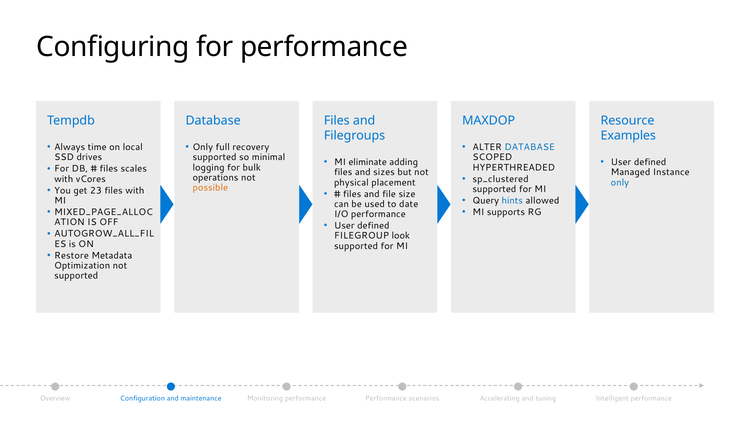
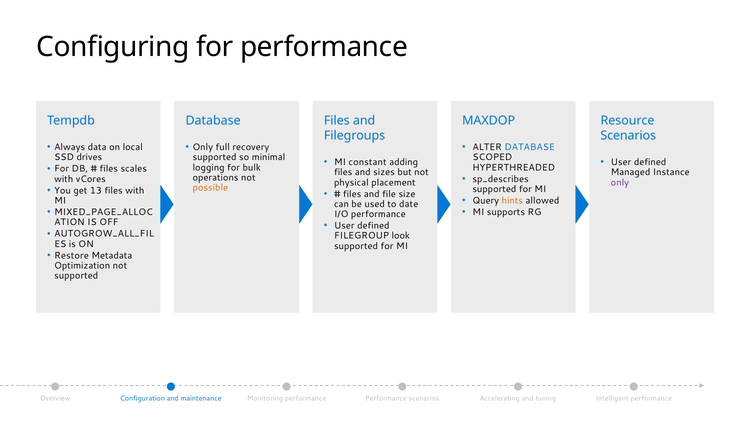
Examples: Examples -> Scenarios (628, 135)
time: time -> data (97, 147)
eliminate: eliminate -> constant (368, 162)
sp_clustered: sp_clustered -> sp_describes (501, 179)
only colour: blue -> purple (620, 182)
23: 23 -> 13 (96, 190)
hints colour: blue -> orange (512, 201)
